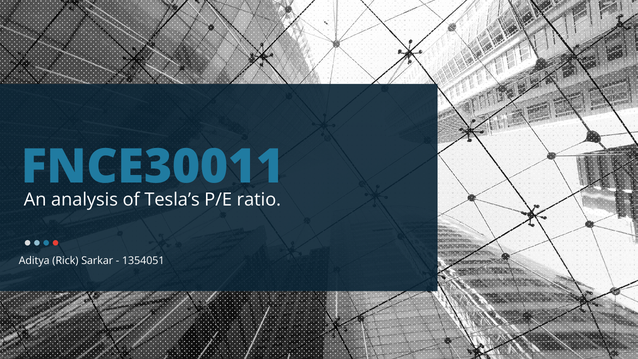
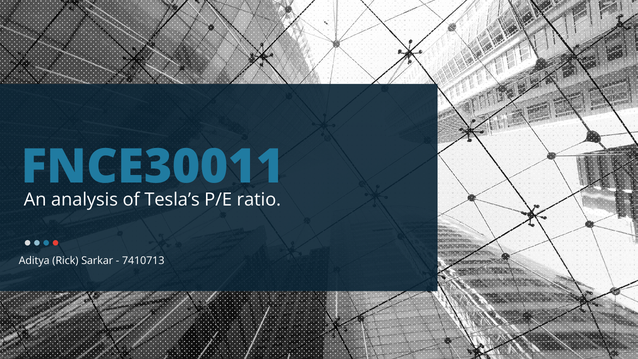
1354051: 1354051 -> 7410713 (143, 261)
